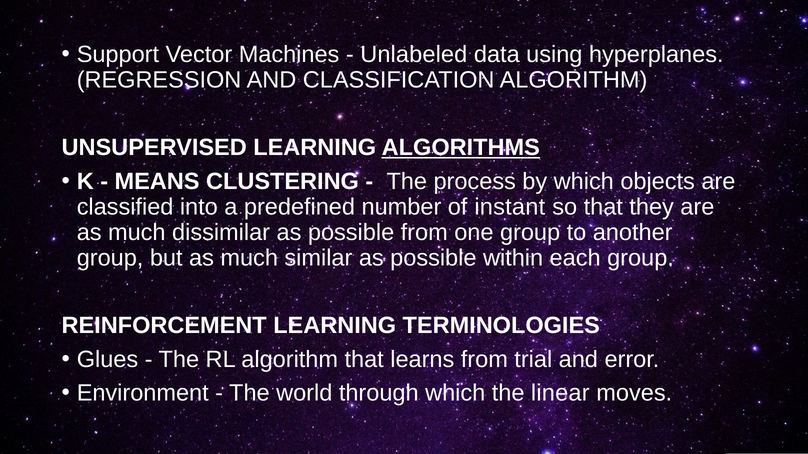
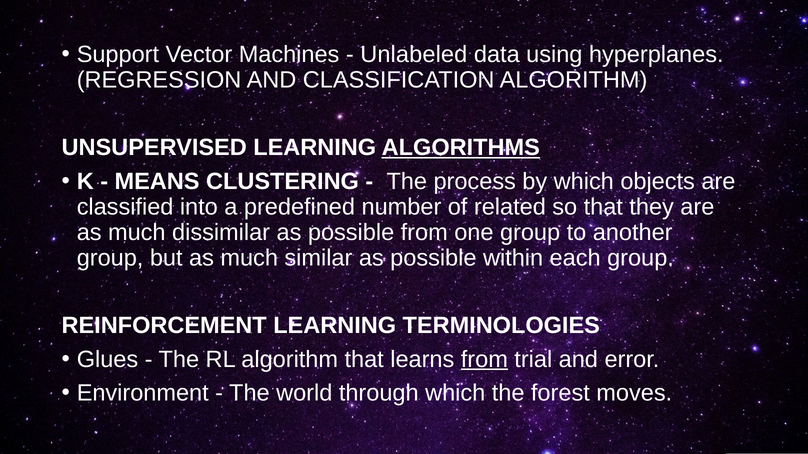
instant: instant -> related (510, 207)
from underline: none -> present (484, 360)
linear: linear -> forest (560, 394)
